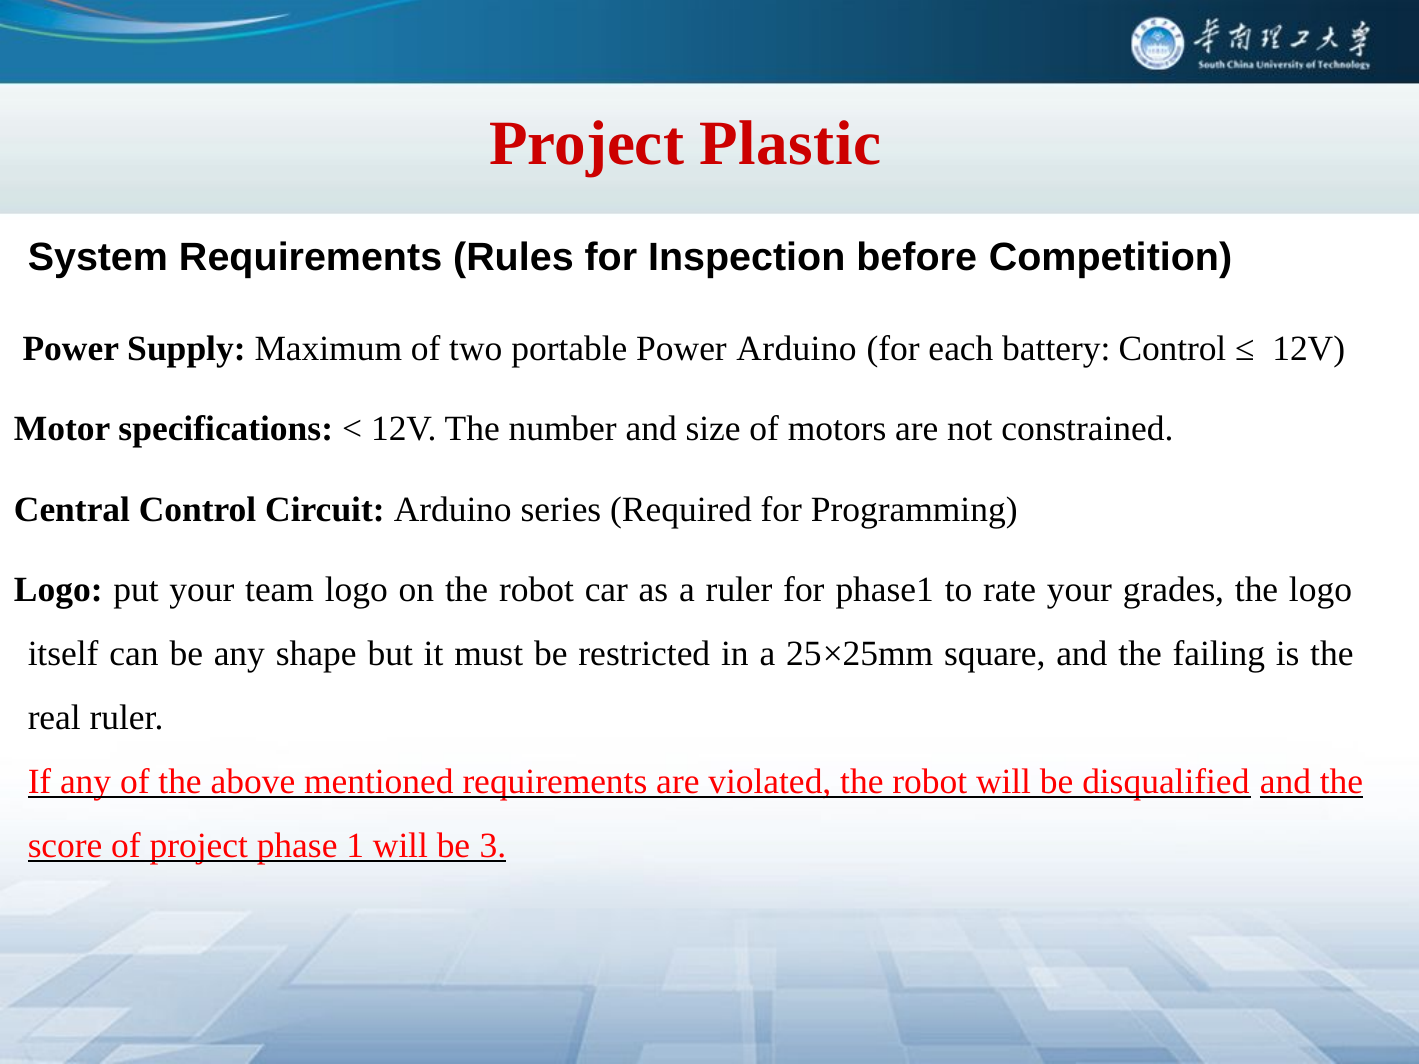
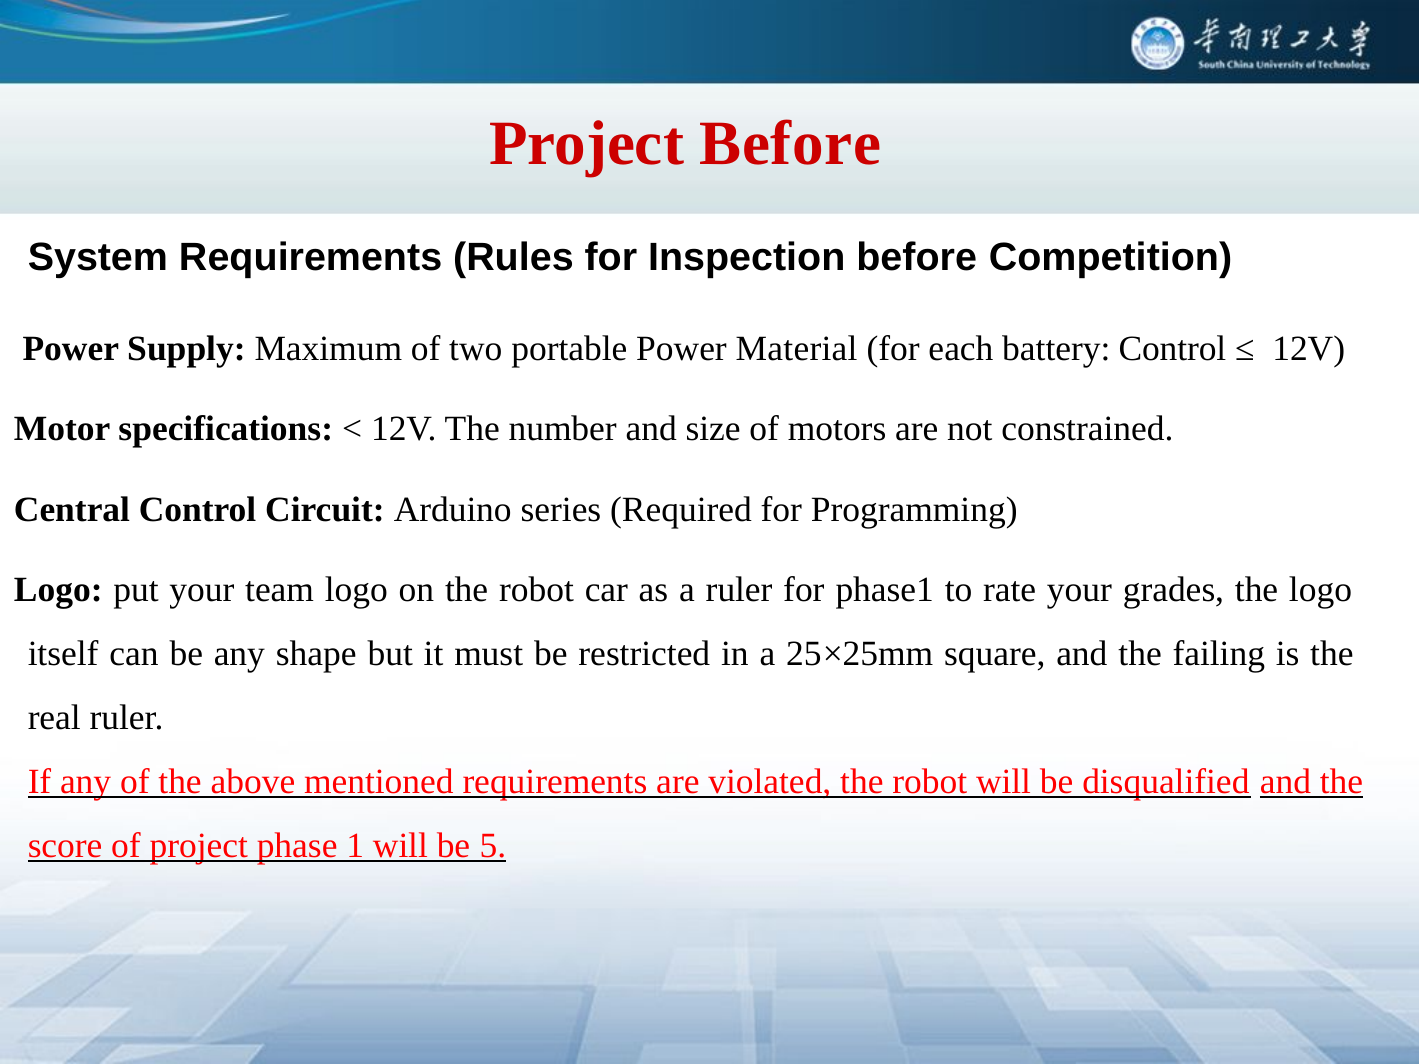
Project Plastic: Plastic -> Before (790, 144)
Power Arduino: Arduino -> Material (797, 349)
3: 3 -> 5 (493, 846)
